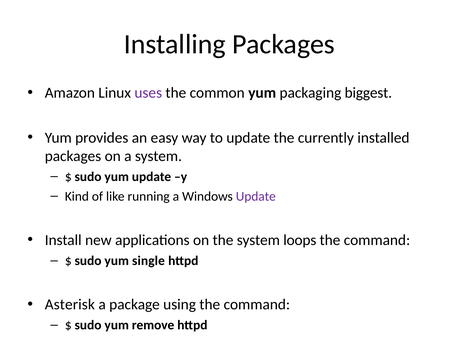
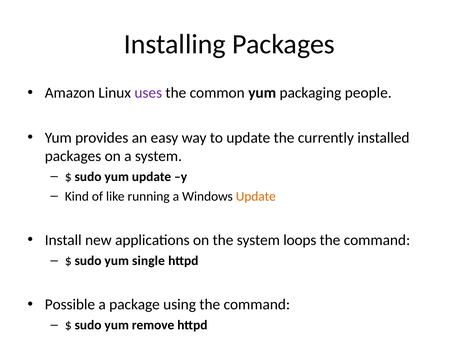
biggest: biggest -> people (368, 93)
Update colour: purple -> orange (256, 196)
Asterisk: Asterisk -> Possible (70, 305)
